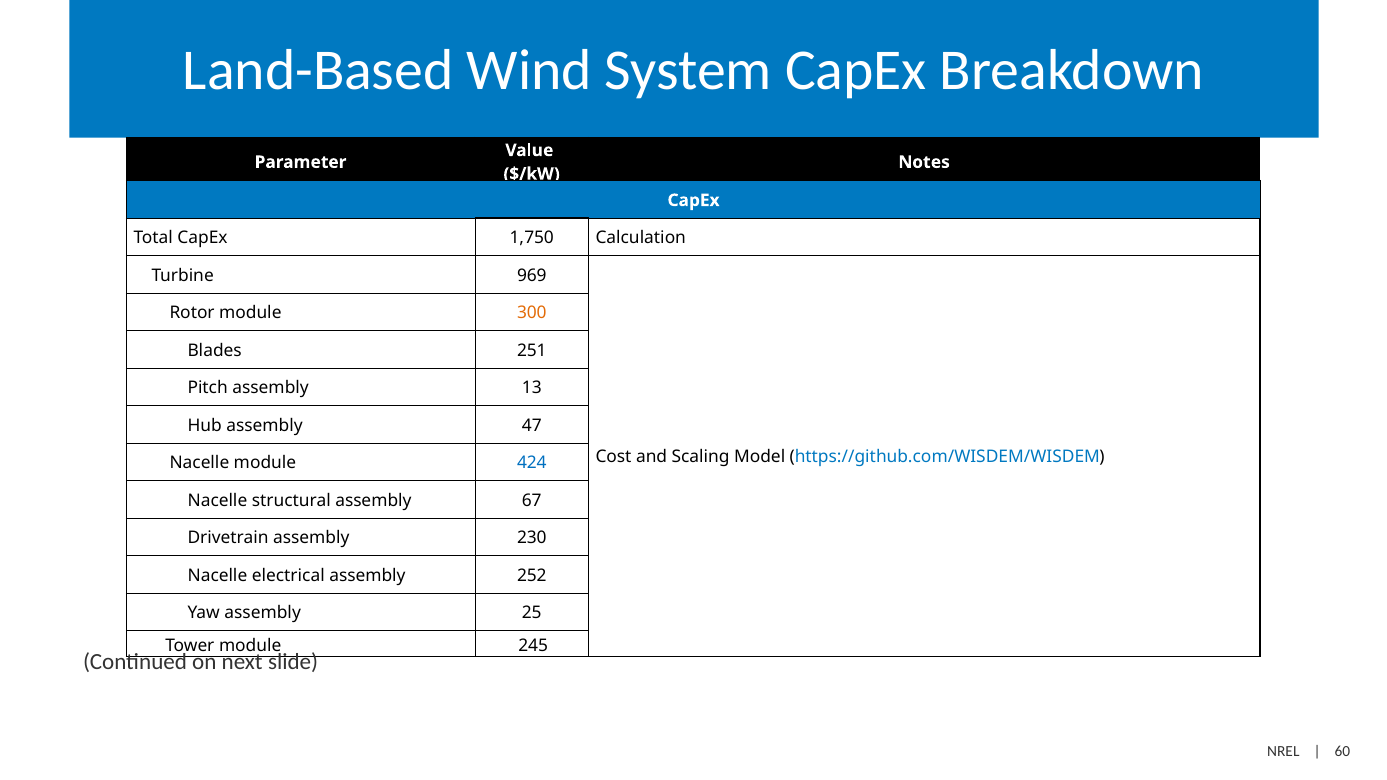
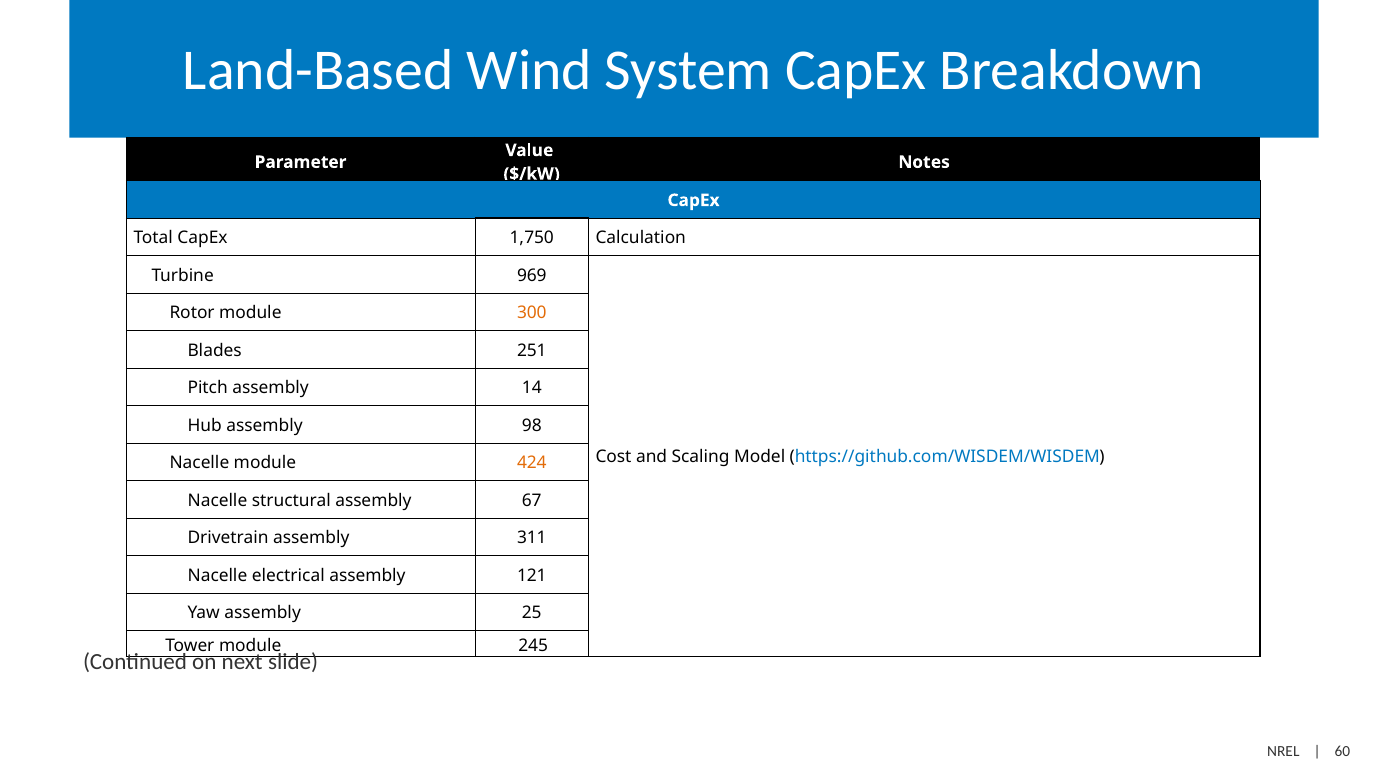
13: 13 -> 14 (532, 388)
47: 47 -> 98 (532, 425)
424 colour: blue -> orange (532, 463)
230: 230 -> 311 (532, 538)
252: 252 -> 121 (532, 576)
